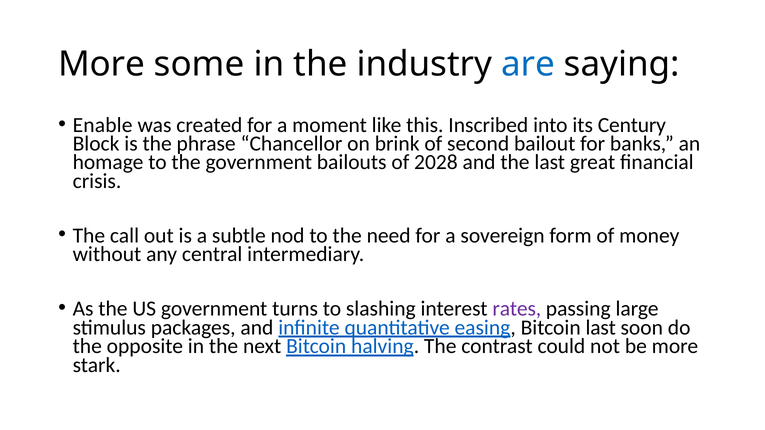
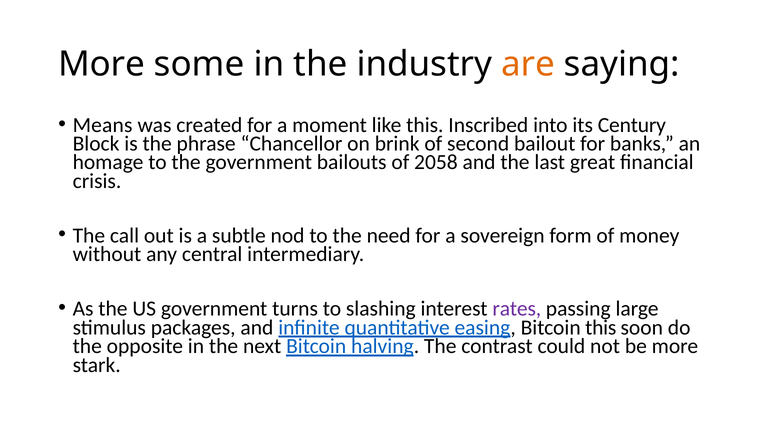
are colour: blue -> orange (528, 64)
Enable: Enable -> Means (103, 125)
2028: 2028 -> 2058 (436, 162)
Bitcoin last: last -> this (601, 328)
